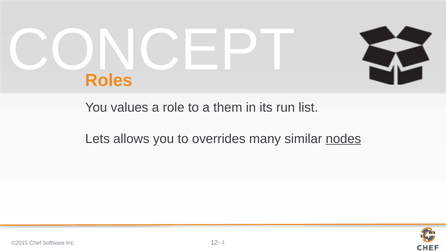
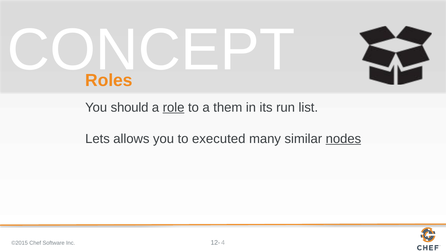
values: values -> should (130, 107)
role underline: none -> present (174, 107)
overrides: overrides -> executed (219, 139)
